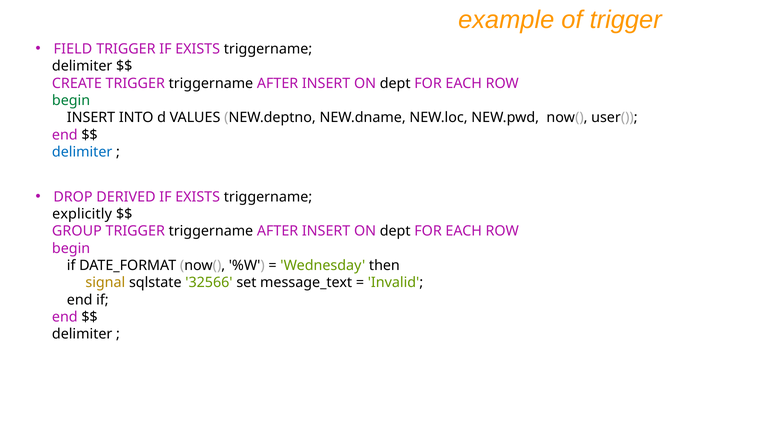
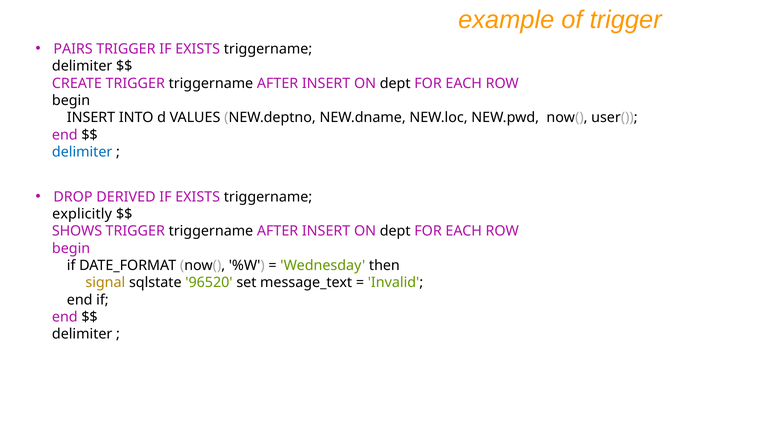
FIELD: FIELD -> PAIRS (73, 49)
begin colour: green -> black (71, 101)
GROUP: GROUP -> SHOWS (77, 231)
32566: 32566 -> 96520 (209, 283)
